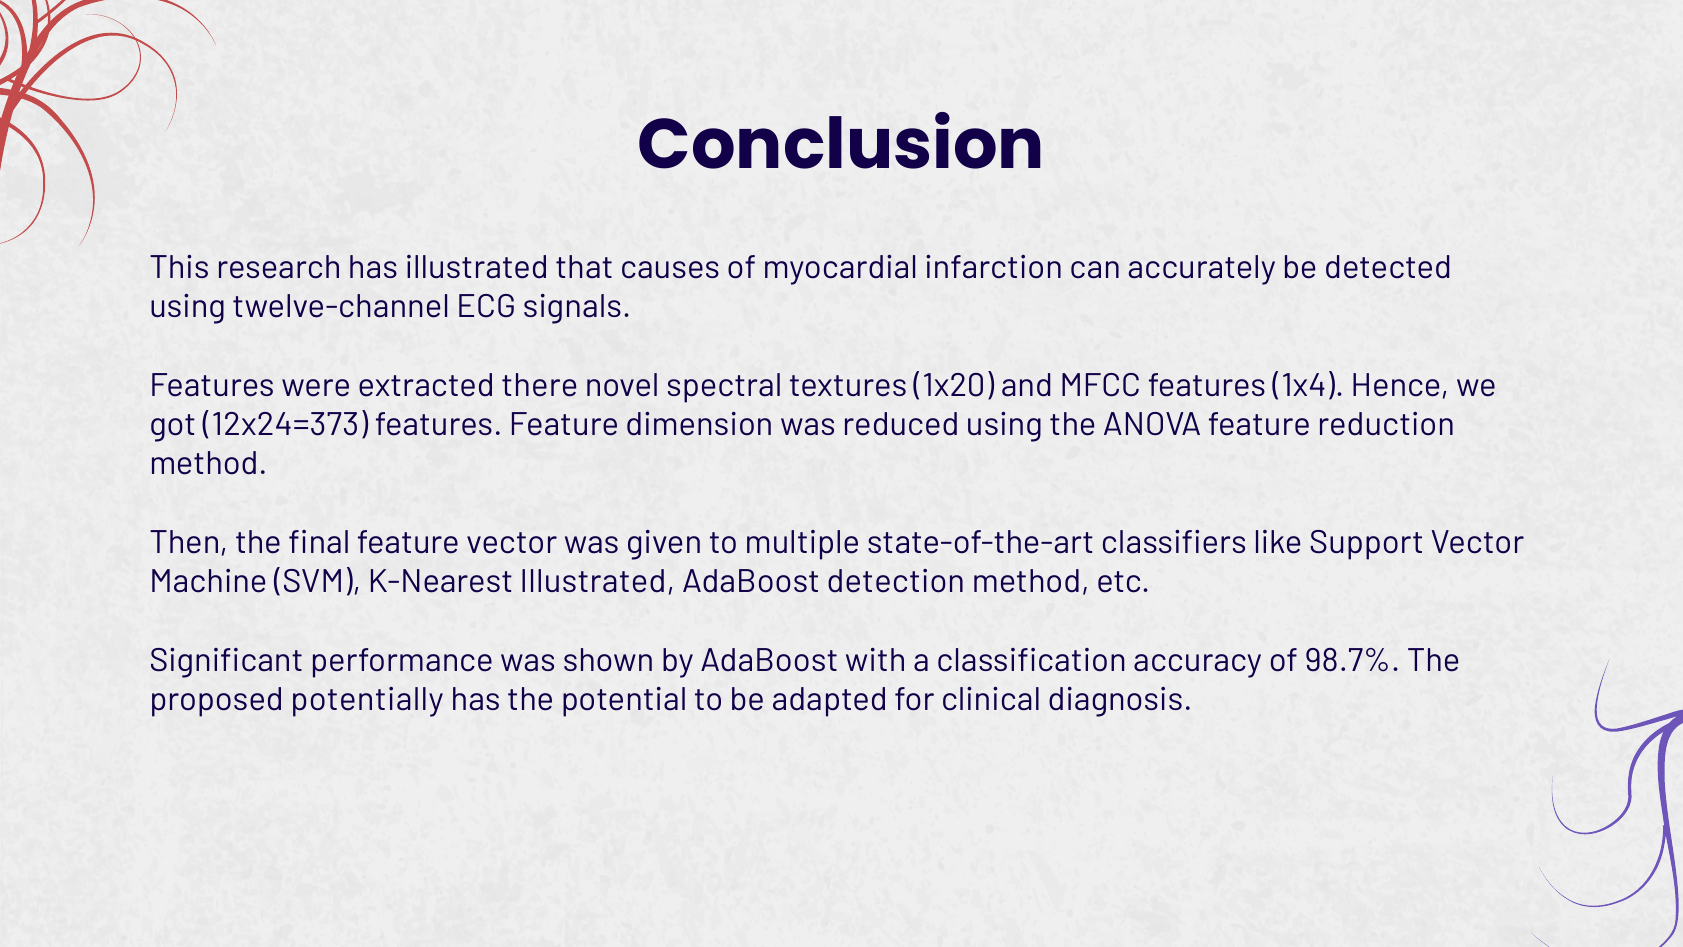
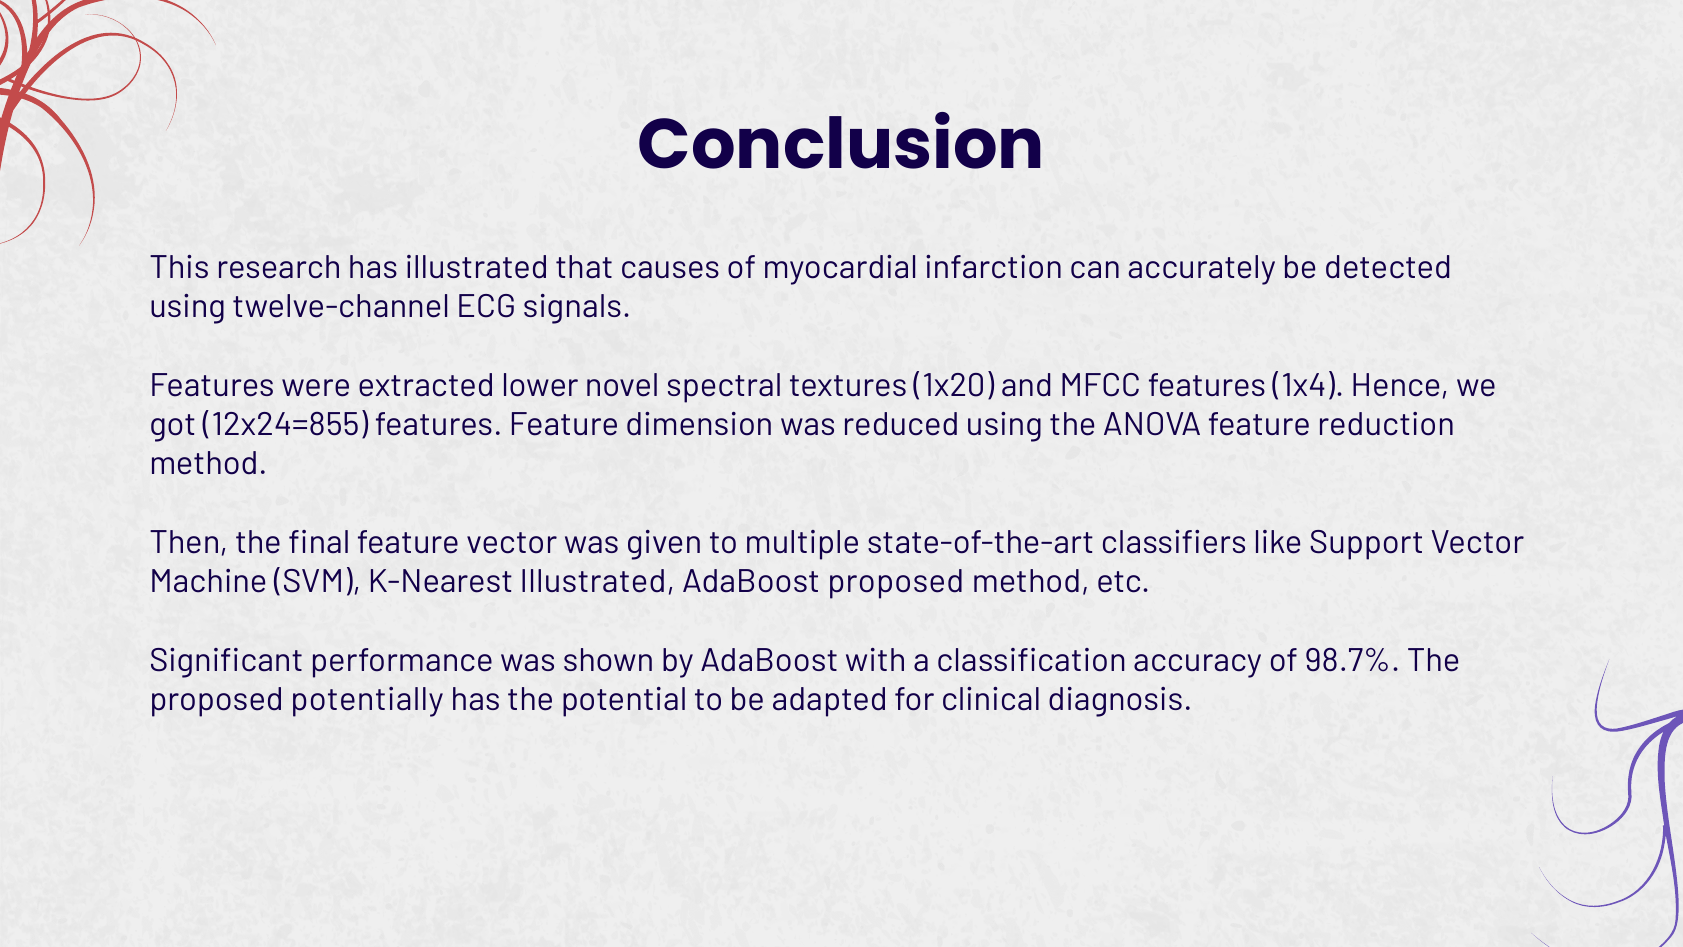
there: there -> lower (540, 385)
12x24=373: 12x24=373 -> 12x24=855 (286, 425)
AdaBoost detection: detection -> proposed (896, 582)
